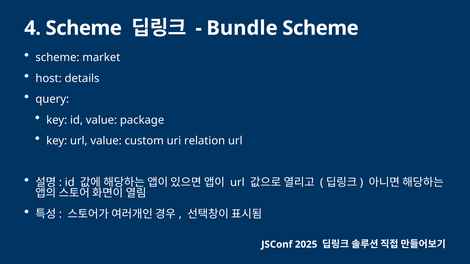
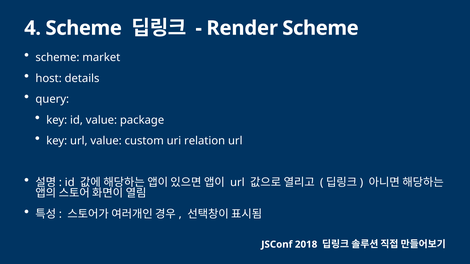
Bundle: Bundle -> Render (242, 28)
2025: 2025 -> 2018 (306, 245)
